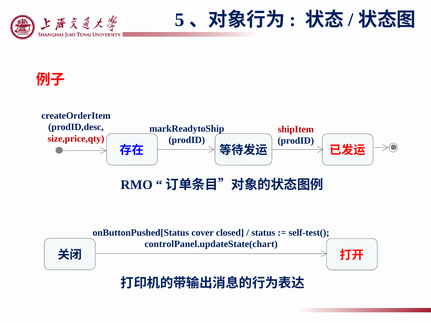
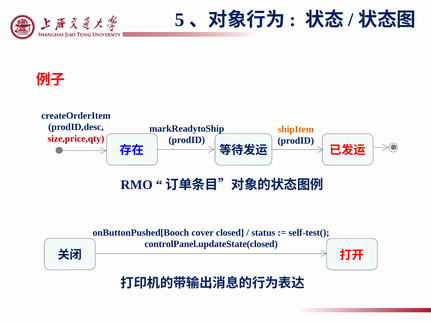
shipItem colour: red -> orange (296, 129)
onButtonPushed[Status: onButtonPushed[Status -> onButtonPushed[Booch (141, 233)
controlPanel.updateState(chart: controlPanel.updateState(chart -> controlPanel.updateState(closed (211, 244)
